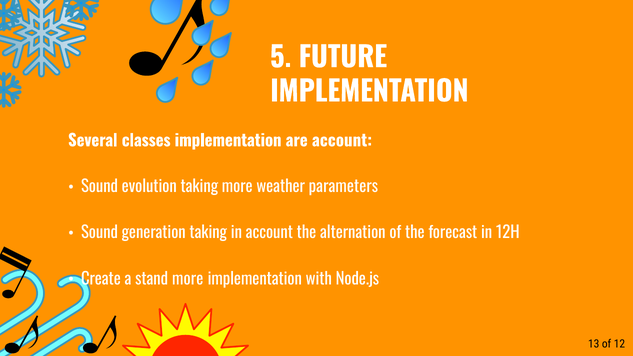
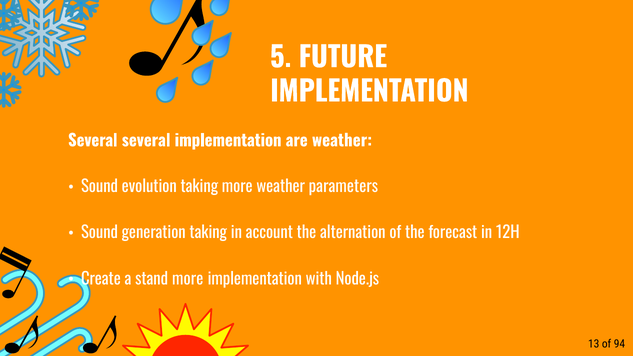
Several classes: classes -> several (146, 141)
are account: account -> weather (342, 141)
12: 12 -> 94 (619, 344)
